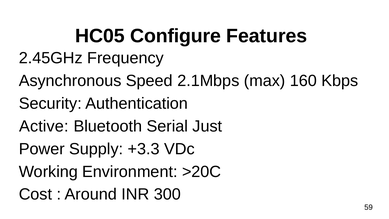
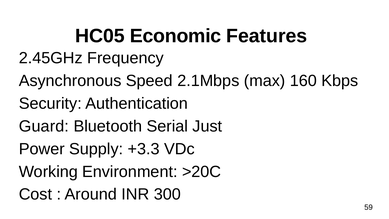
Configure: Configure -> Economic (176, 36)
Active: Active -> Guard (44, 126)
